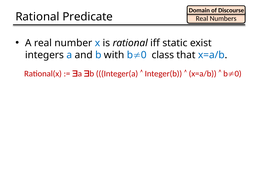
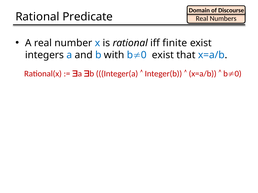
static: static -> finite (175, 43)
class: class -> exist (163, 55)
